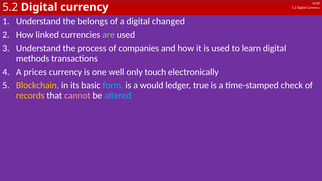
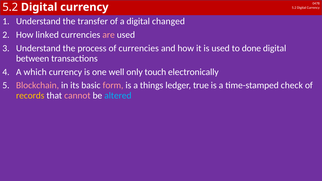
belongs: belongs -> transfer (93, 21)
are colour: light green -> pink (109, 35)
of companies: companies -> currencies (139, 48)
learn: learn -> done (251, 48)
methods: methods -> between (33, 58)
prices: prices -> which (35, 72)
Blockchain colour: yellow -> pink (37, 85)
form colour: light blue -> pink (113, 85)
would: would -> things (152, 85)
